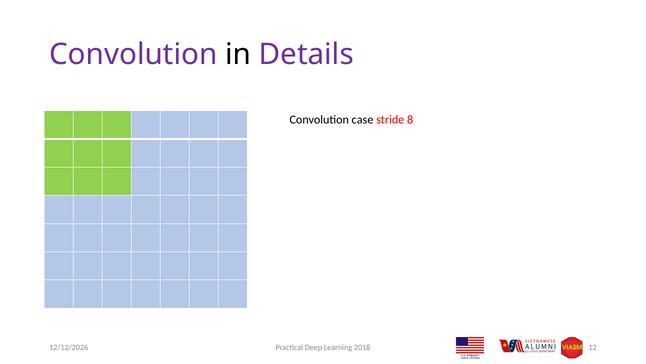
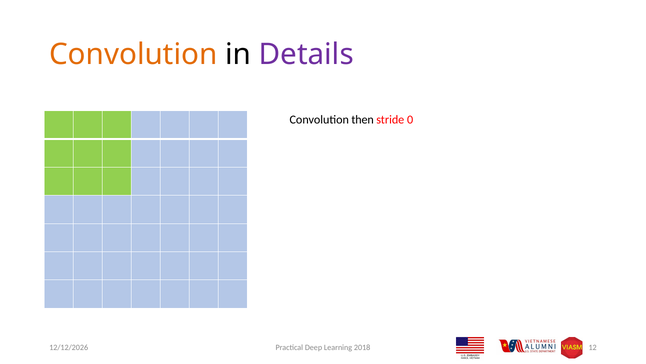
Convolution colour: purple -> orange (133, 54)
case: case -> then (363, 119)
8: 8 -> 0 (410, 119)
